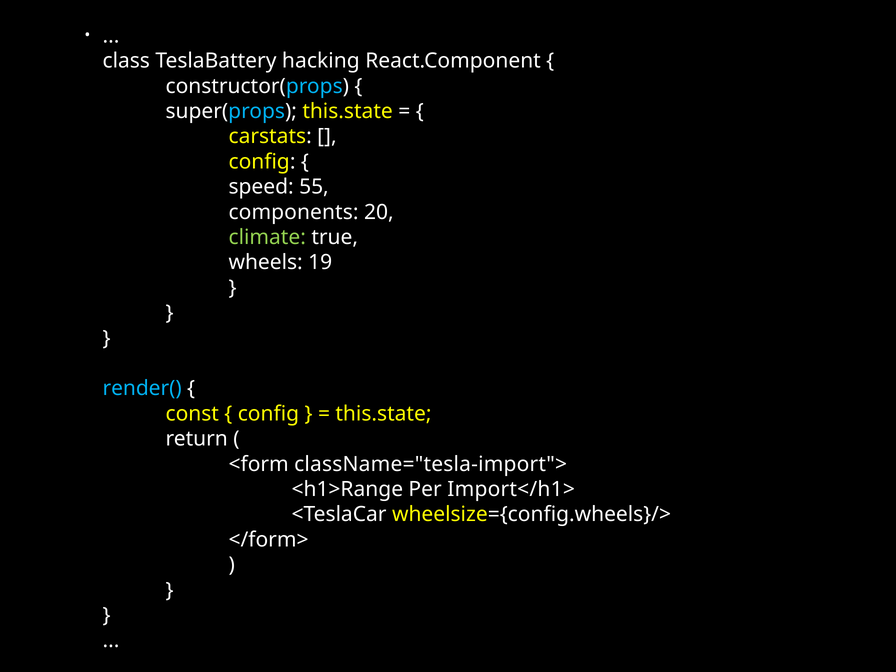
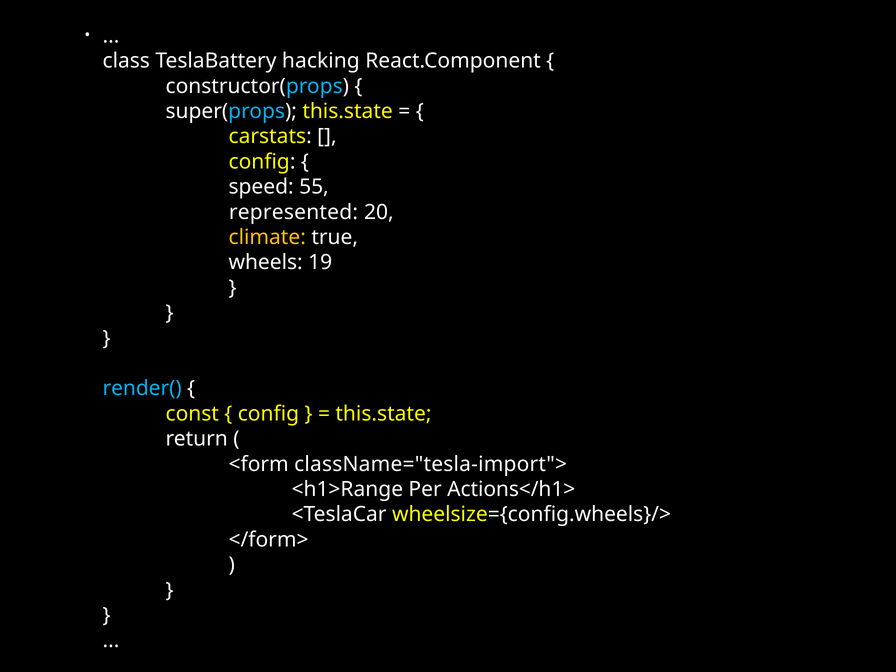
components: components -> represented (293, 212)
climate colour: light green -> yellow (267, 237)
Import</h1>: Import</h1> -> Actions</h1> (511, 489)
